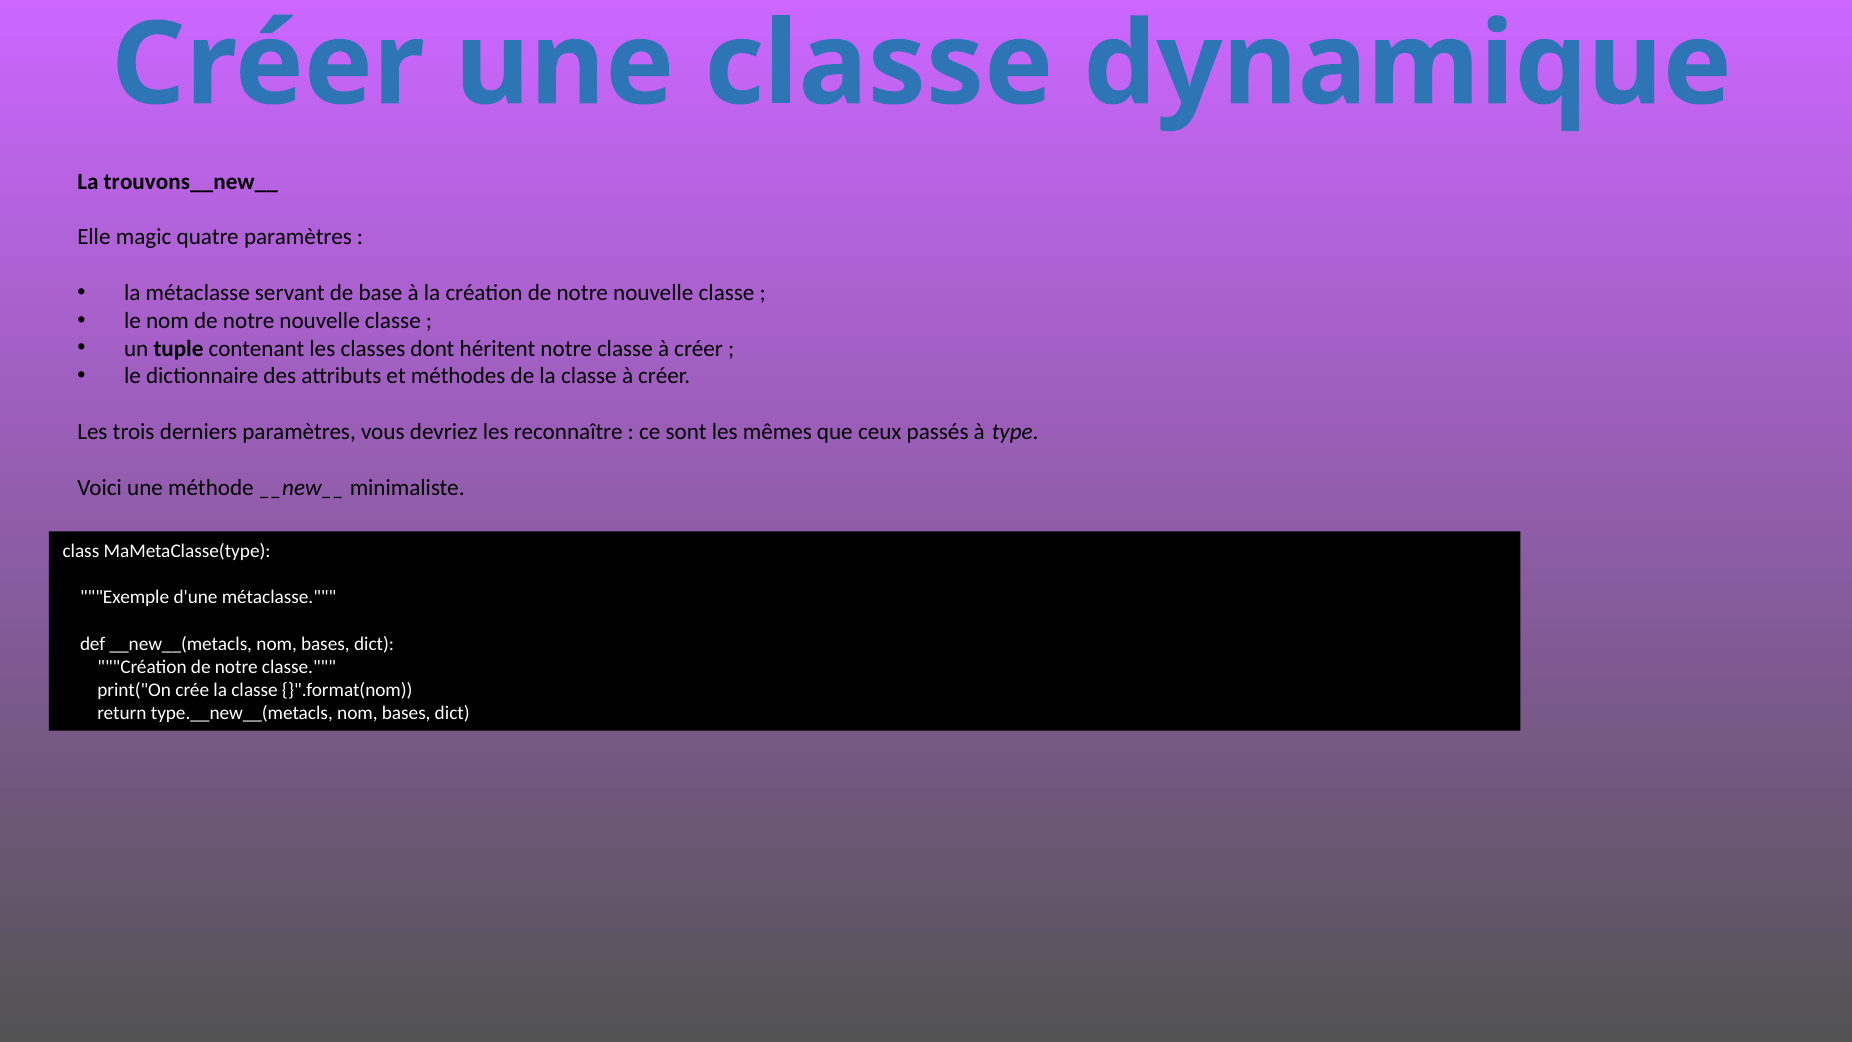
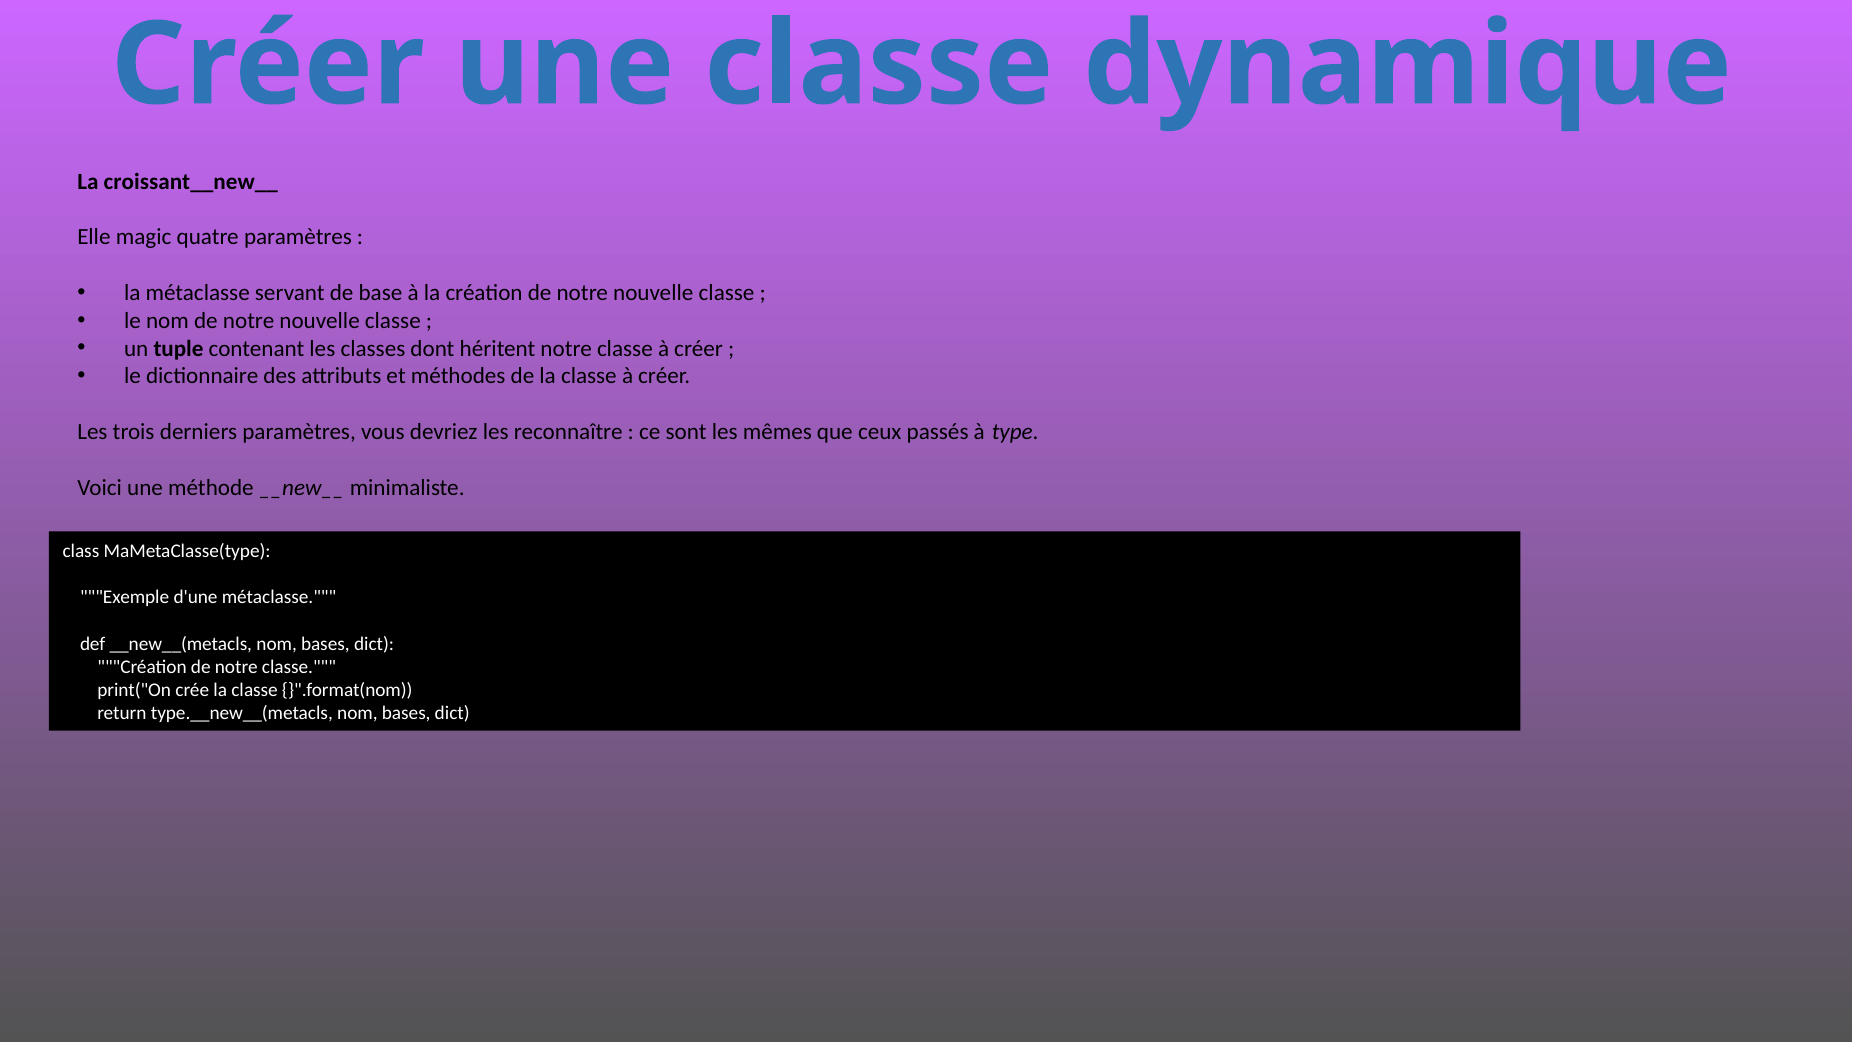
trouvons__new__: trouvons__new__ -> croissant__new__ (191, 182)
